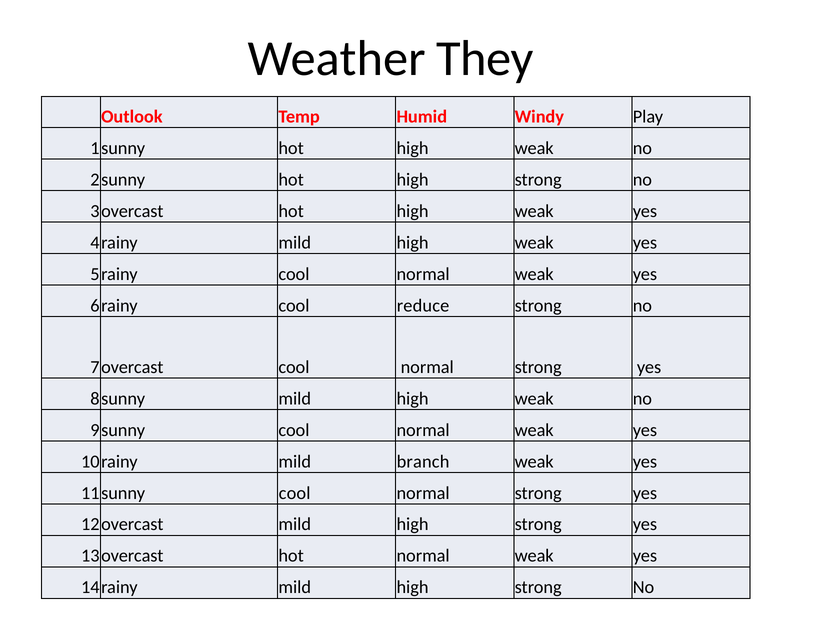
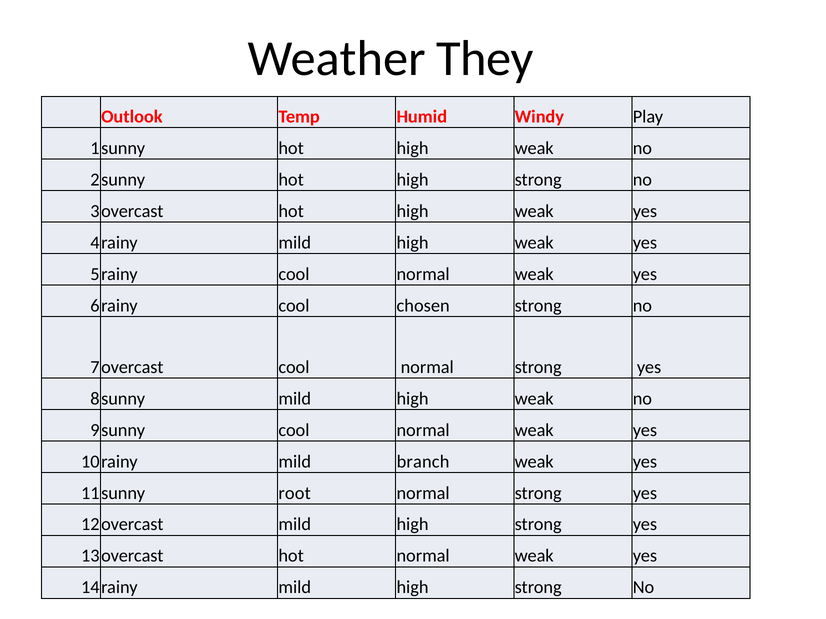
reduce: reduce -> chosen (423, 306)
cool: cool -> root (295, 493)
